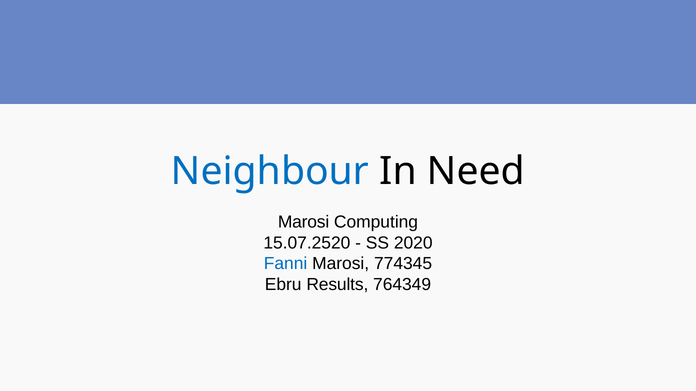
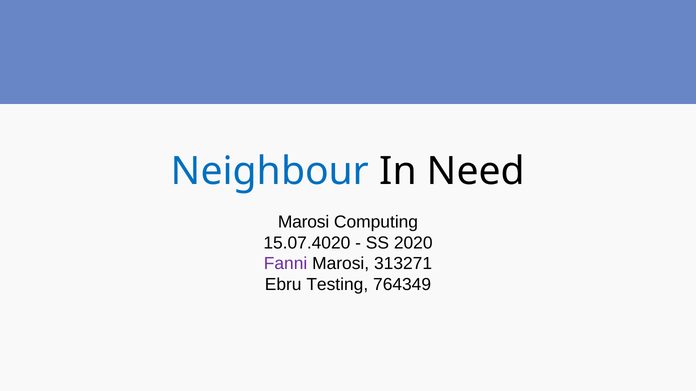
15.07.2520: 15.07.2520 -> 15.07.4020 (307, 243)
Fanni colour: blue -> purple (286, 264)
774345: 774345 -> 313271 (403, 264)
Results: Results -> Testing (337, 285)
